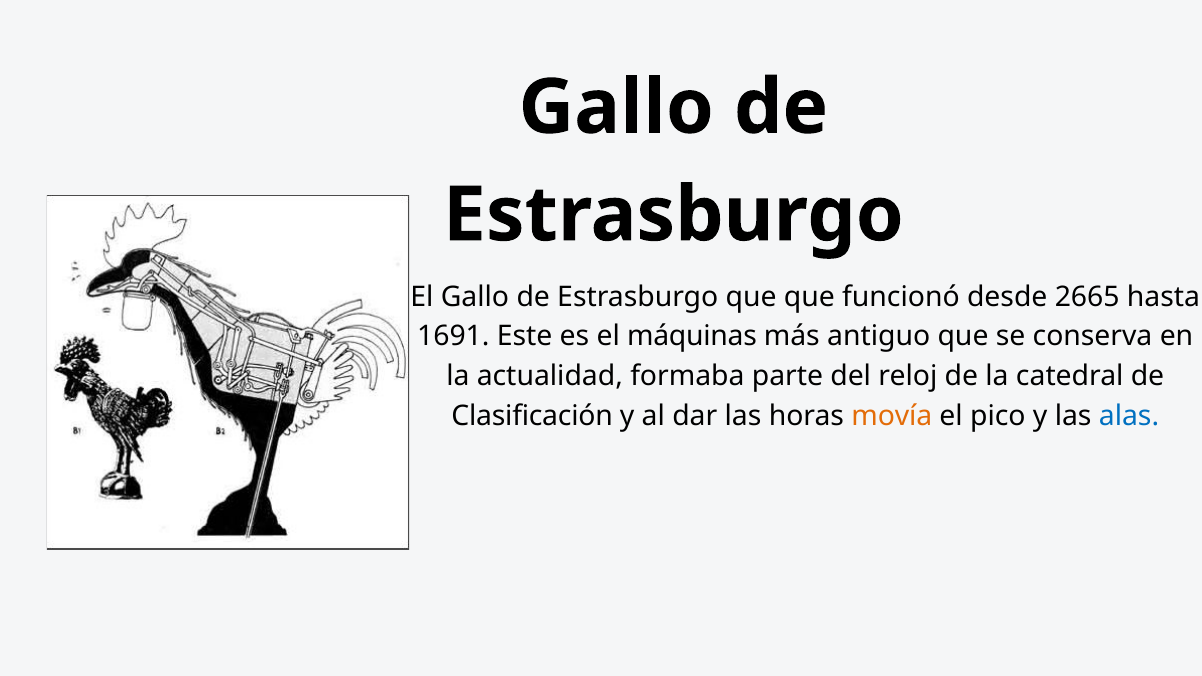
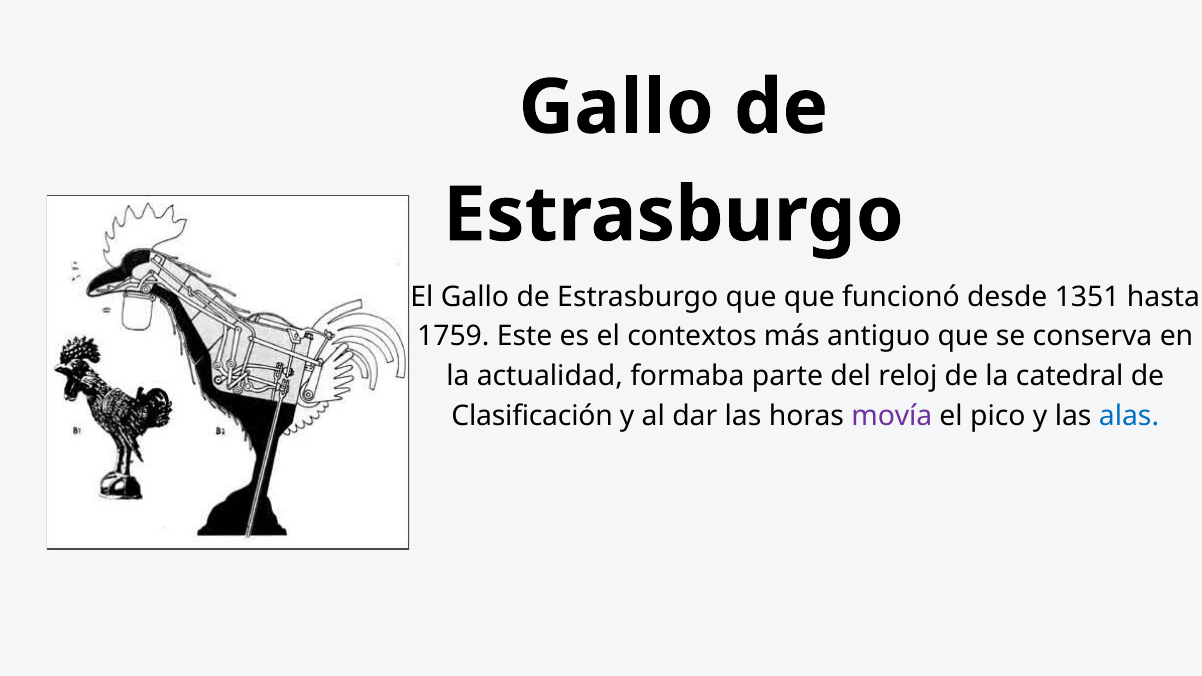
2665: 2665 -> 1351 (1087, 297)
1691: 1691 -> 1759 (453, 337)
máquinas: máquinas -> contextos (692, 337)
movía colour: orange -> purple (892, 416)
